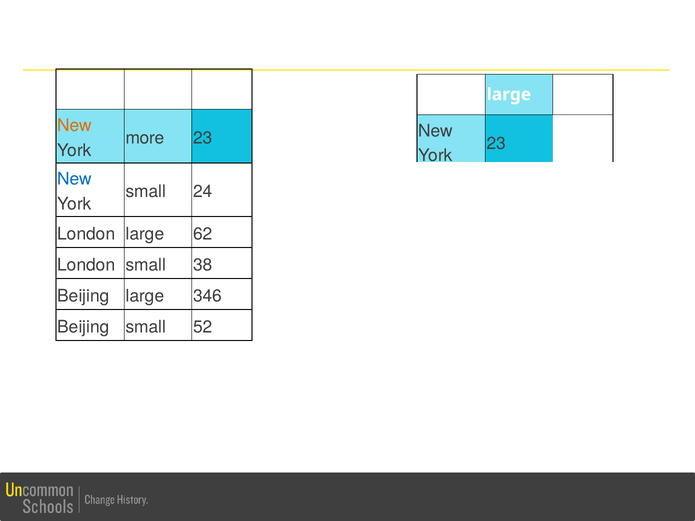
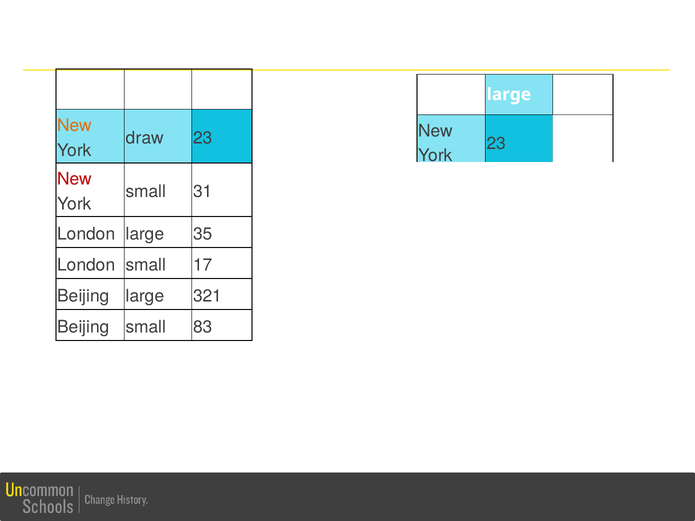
more: more -> draw (145, 138)
New colour: blue -> red (75, 179)
24: 24 -> 31 (203, 192)
62: 62 -> 35 (203, 234)
38: 38 -> 17 (203, 265)
346: 346 -> 321 (208, 296)
52: 52 -> 83 (203, 327)
